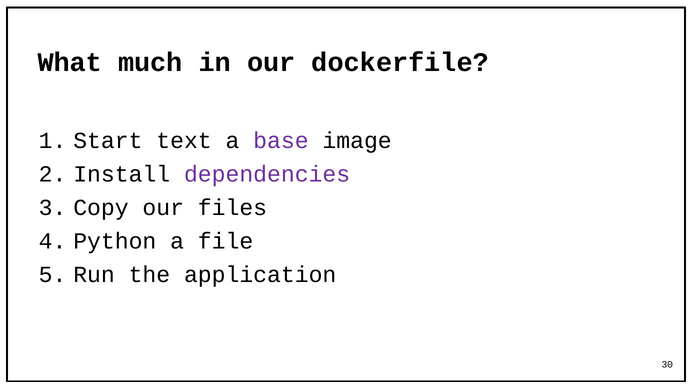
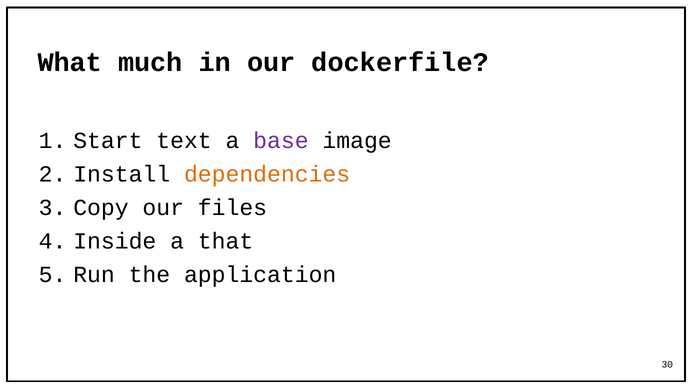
dependencies colour: purple -> orange (267, 174)
Python: Python -> Inside (115, 241)
file: file -> that (226, 241)
